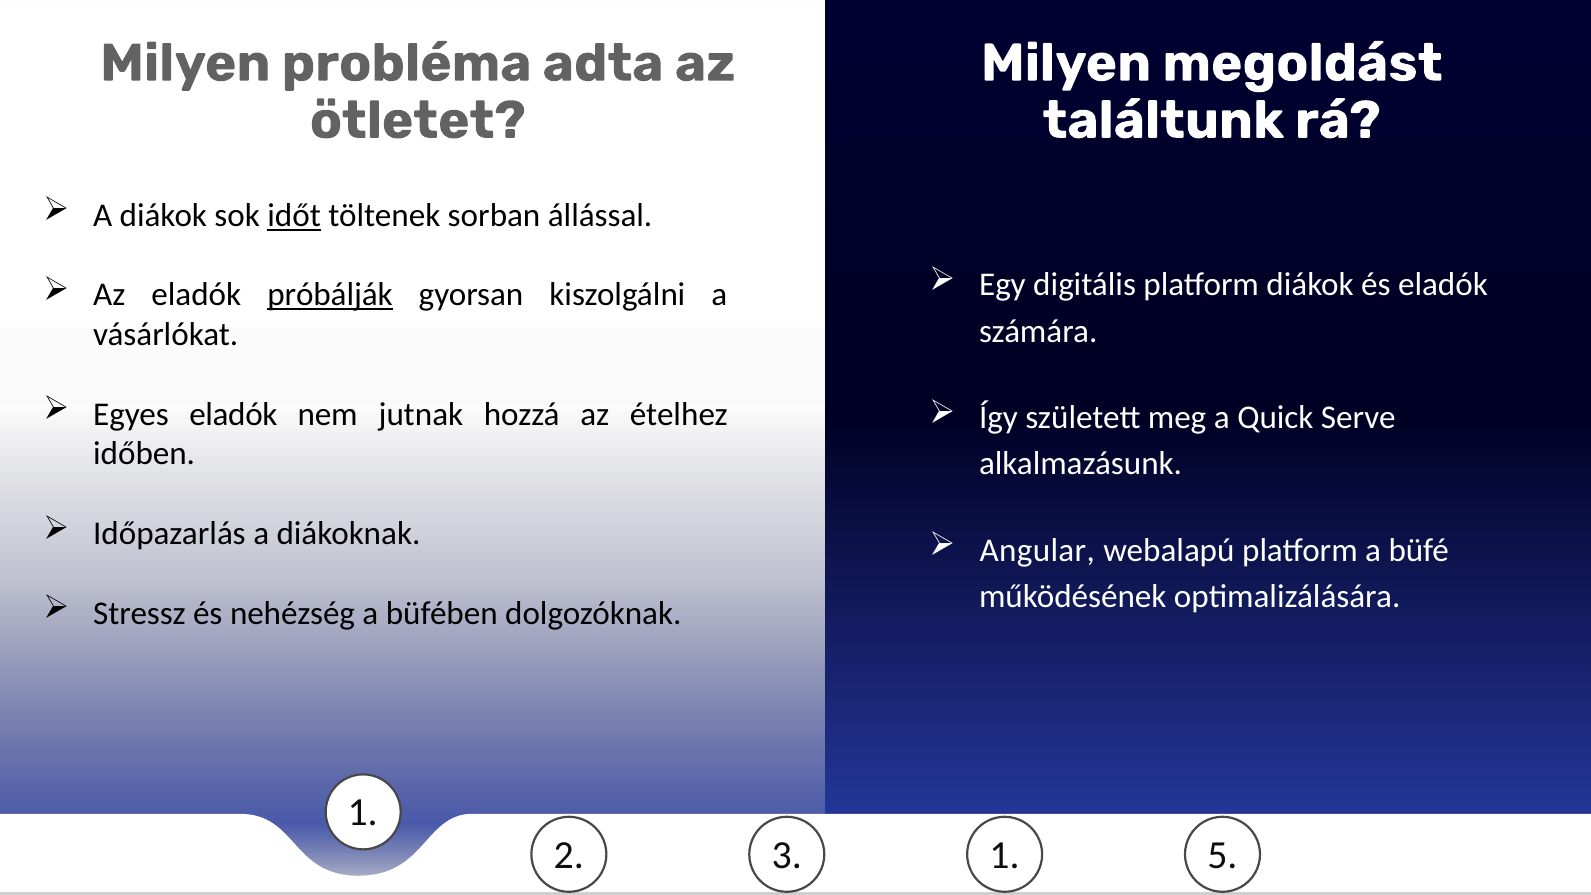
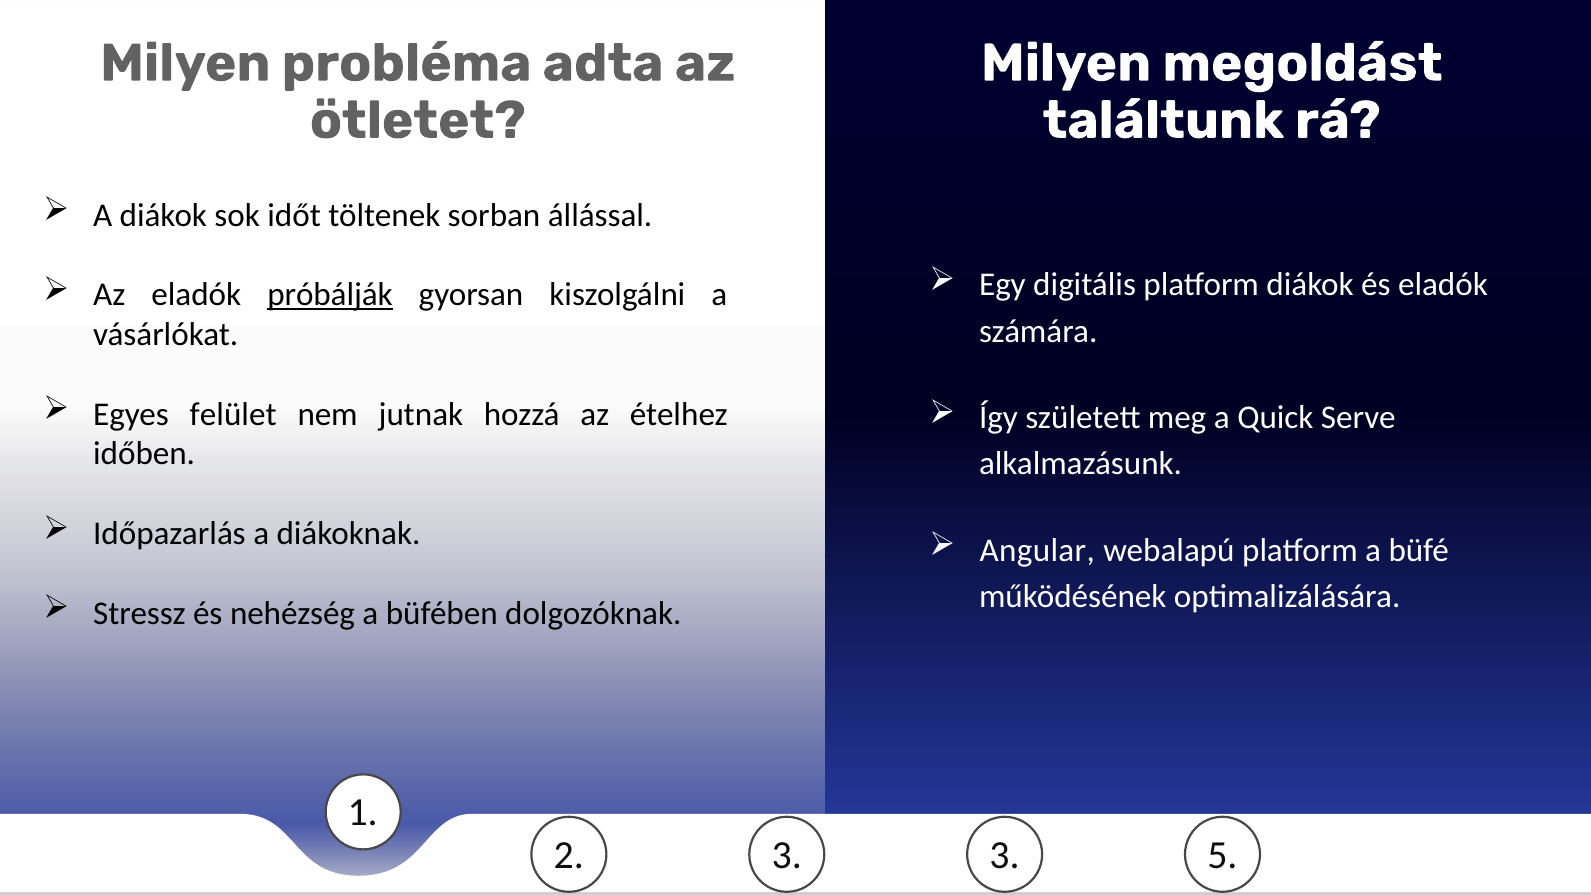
időt underline: present -> none (294, 215)
Egyes eladók: eladók -> felület (233, 414)
3 1: 1 -> 3 (1005, 855)
